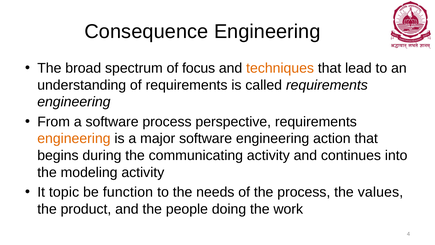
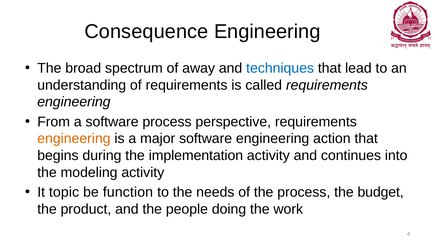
focus: focus -> away (199, 68)
techniques colour: orange -> blue (280, 68)
communicating: communicating -> implementation (196, 155)
values: values -> budget (381, 192)
